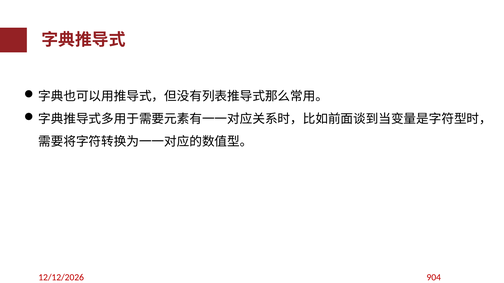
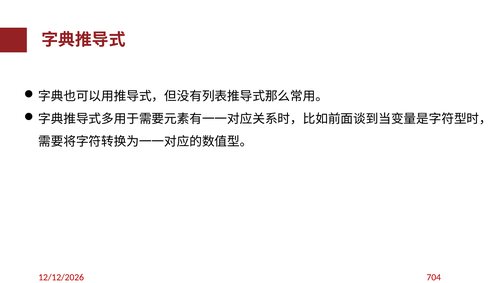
904: 904 -> 704 (434, 278)
